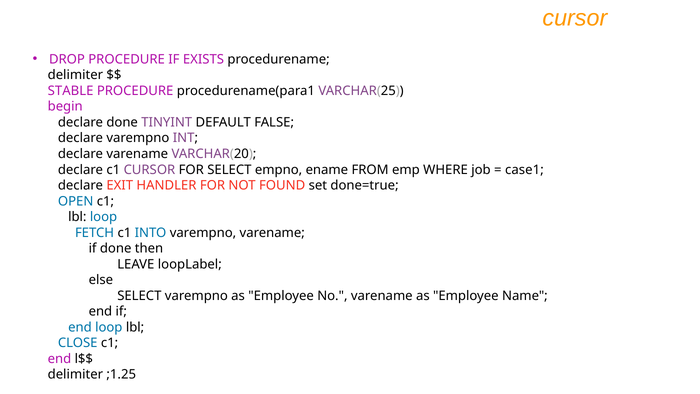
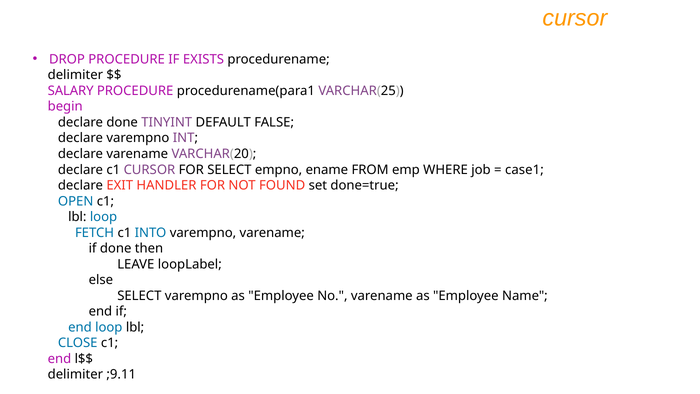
STABLE: STABLE -> SALARY (71, 91)
;1.25: ;1.25 -> ;9.11 (121, 374)
